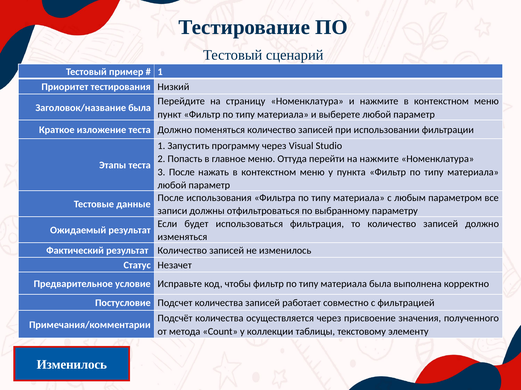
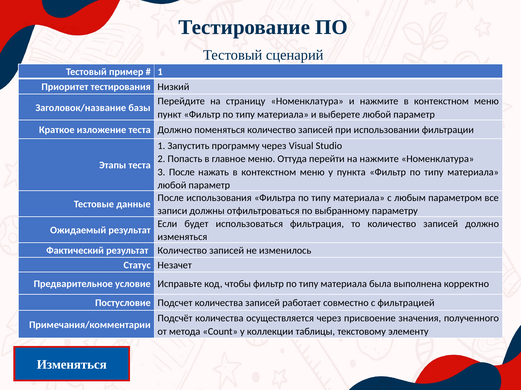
Заголовок/название была: была -> базы (139, 108)
Изменилось: Изменилось -> Изменяться (72, 365)
